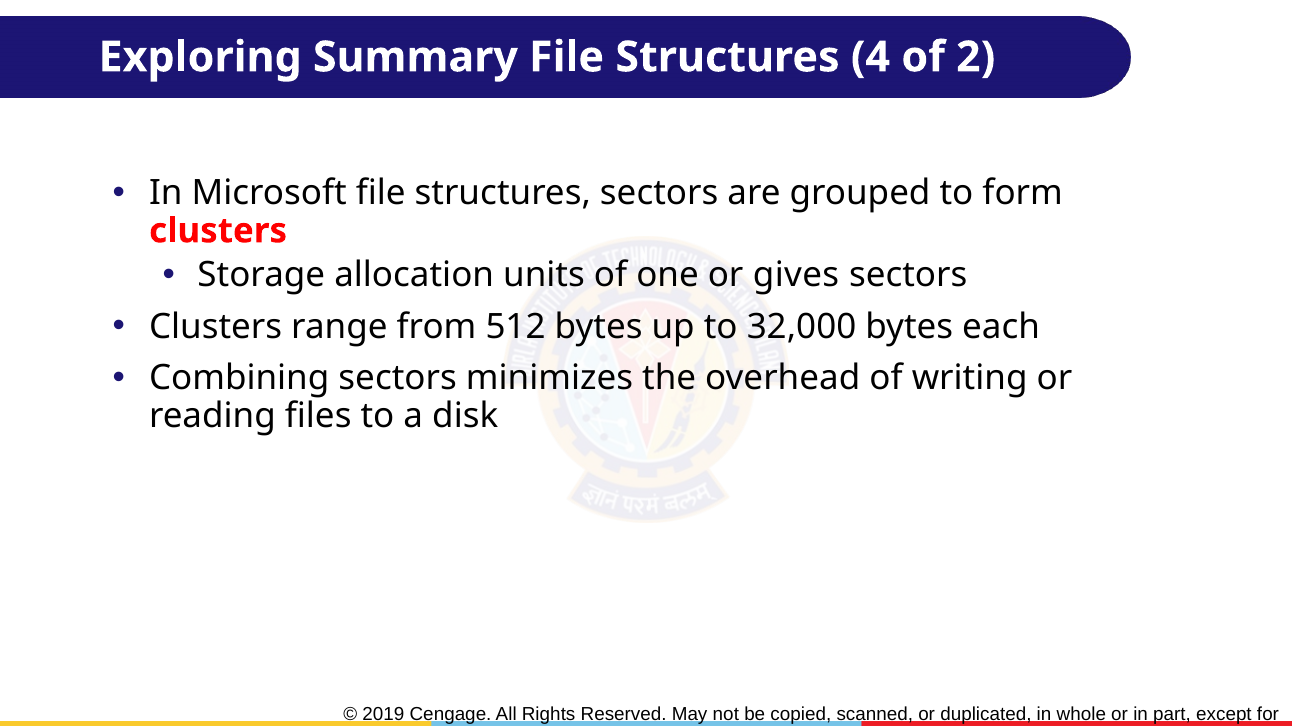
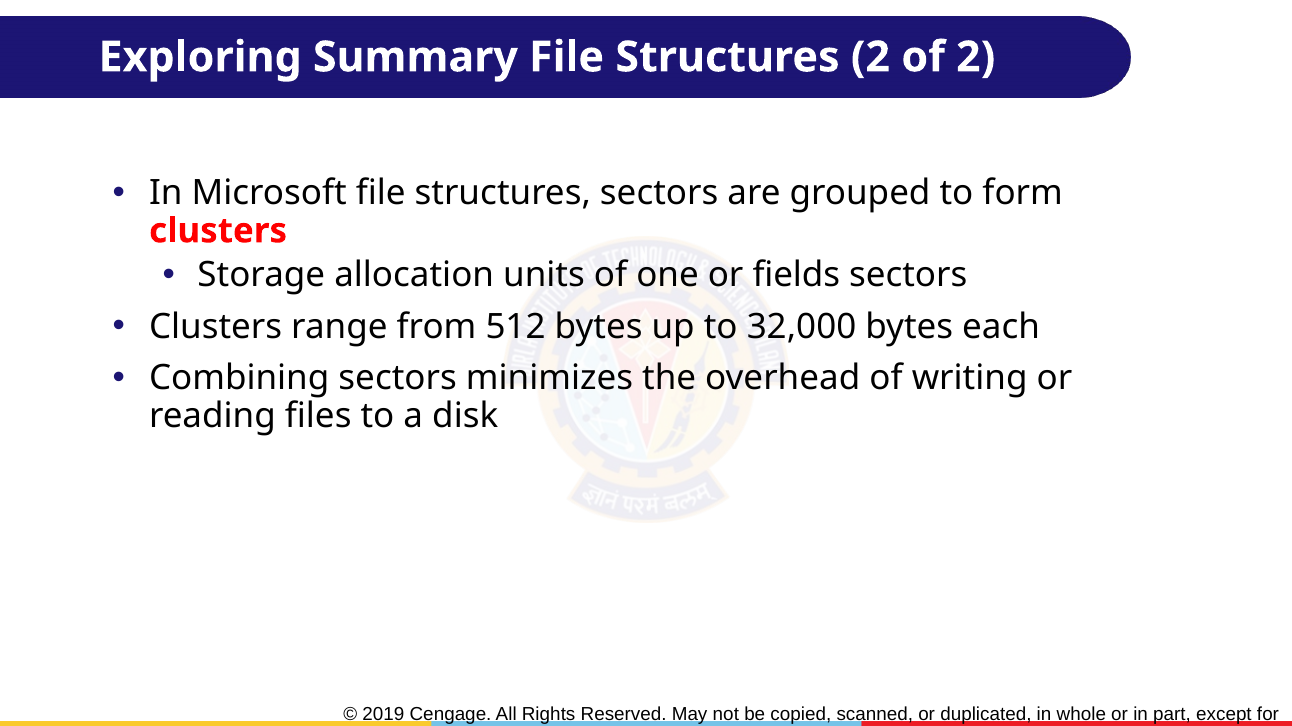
Structures 4: 4 -> 2 (870, 57)
gives: gives -> fields (796, 276)
